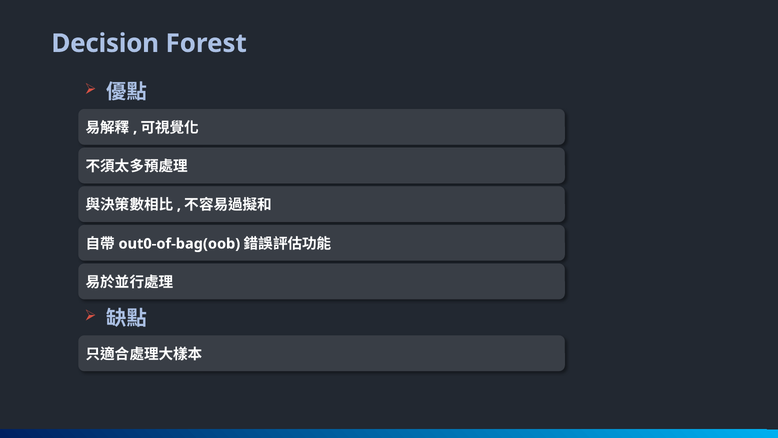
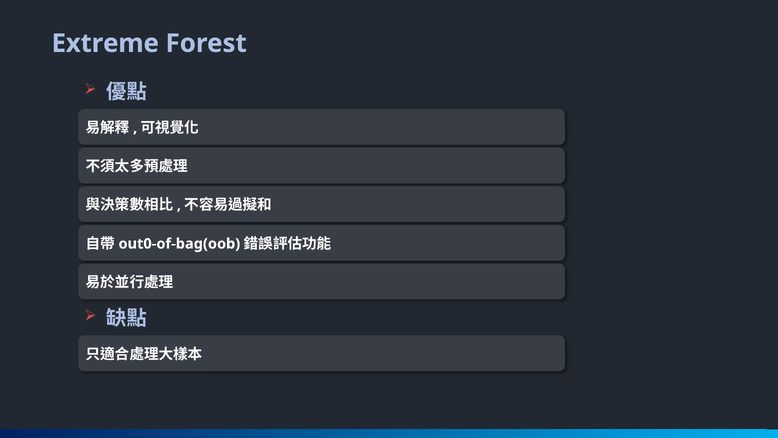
Decision: Decision -> Extreme (105, 43)
